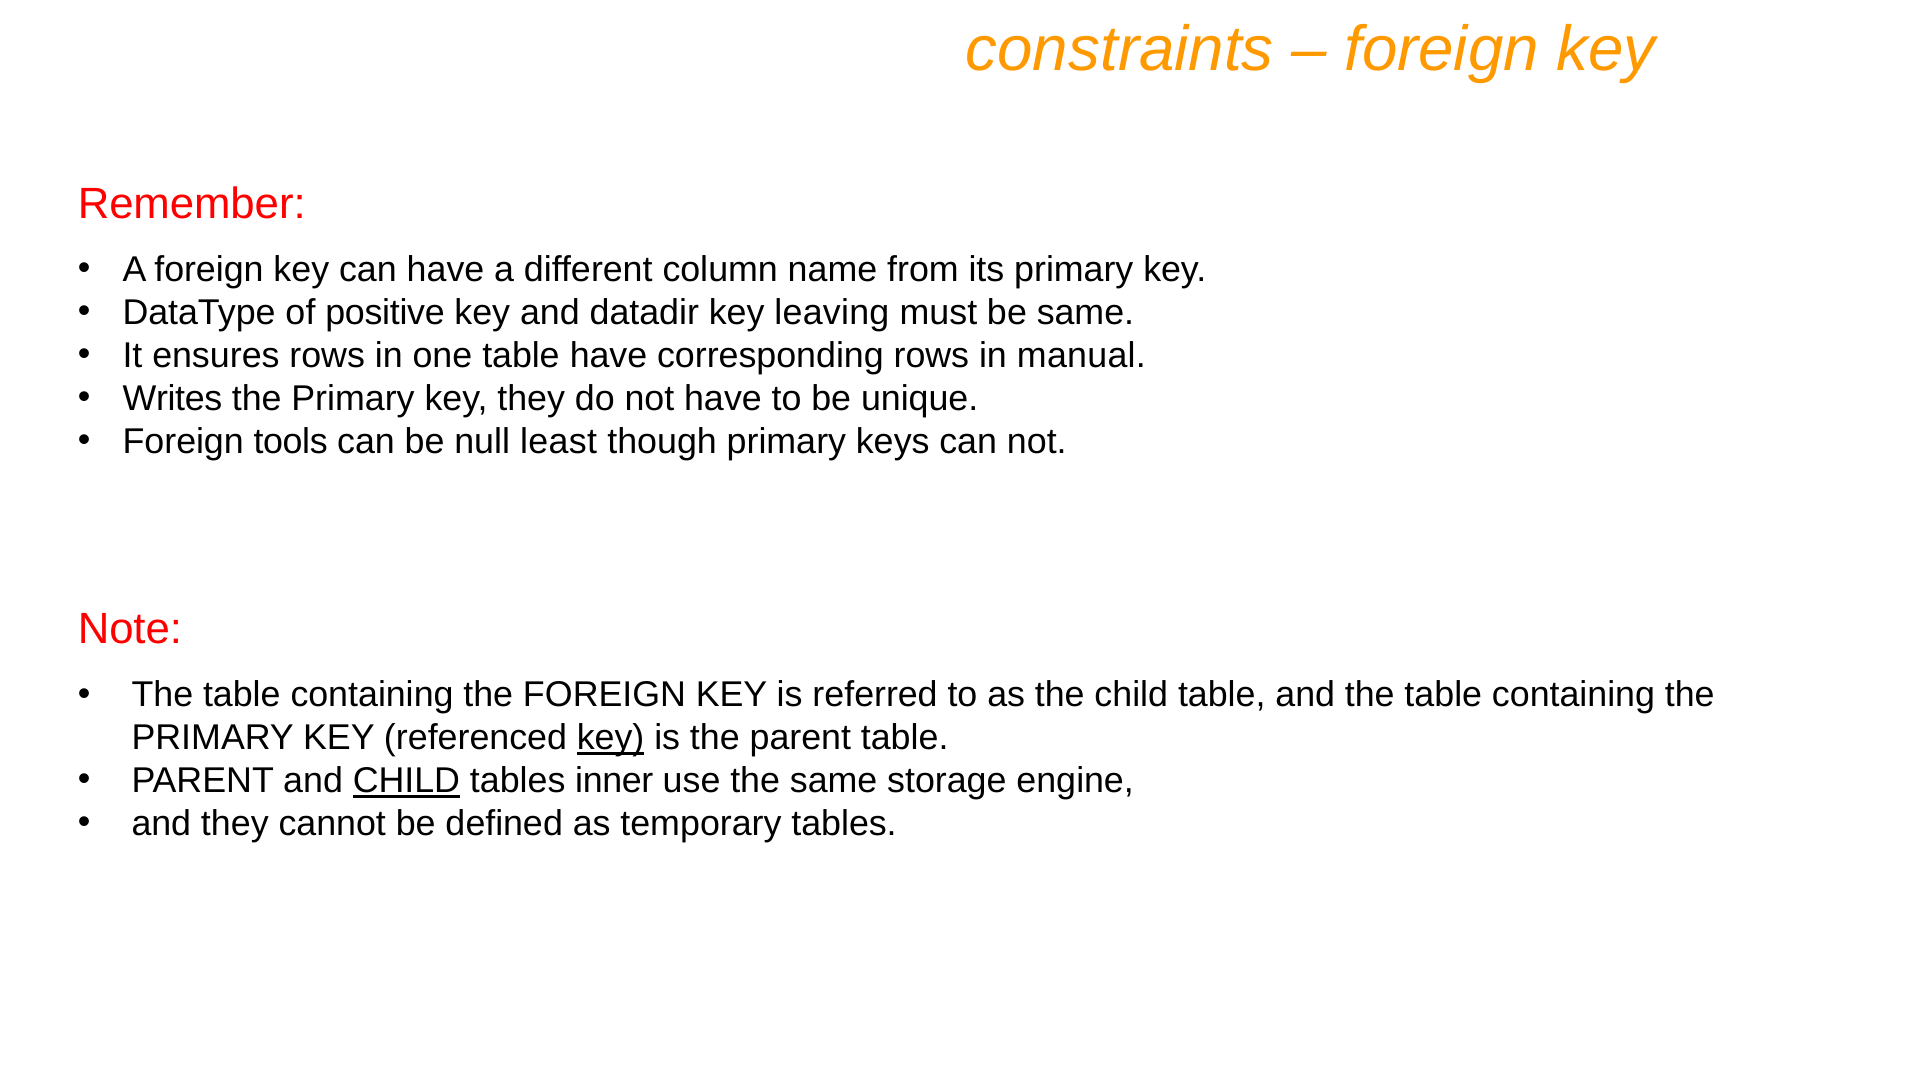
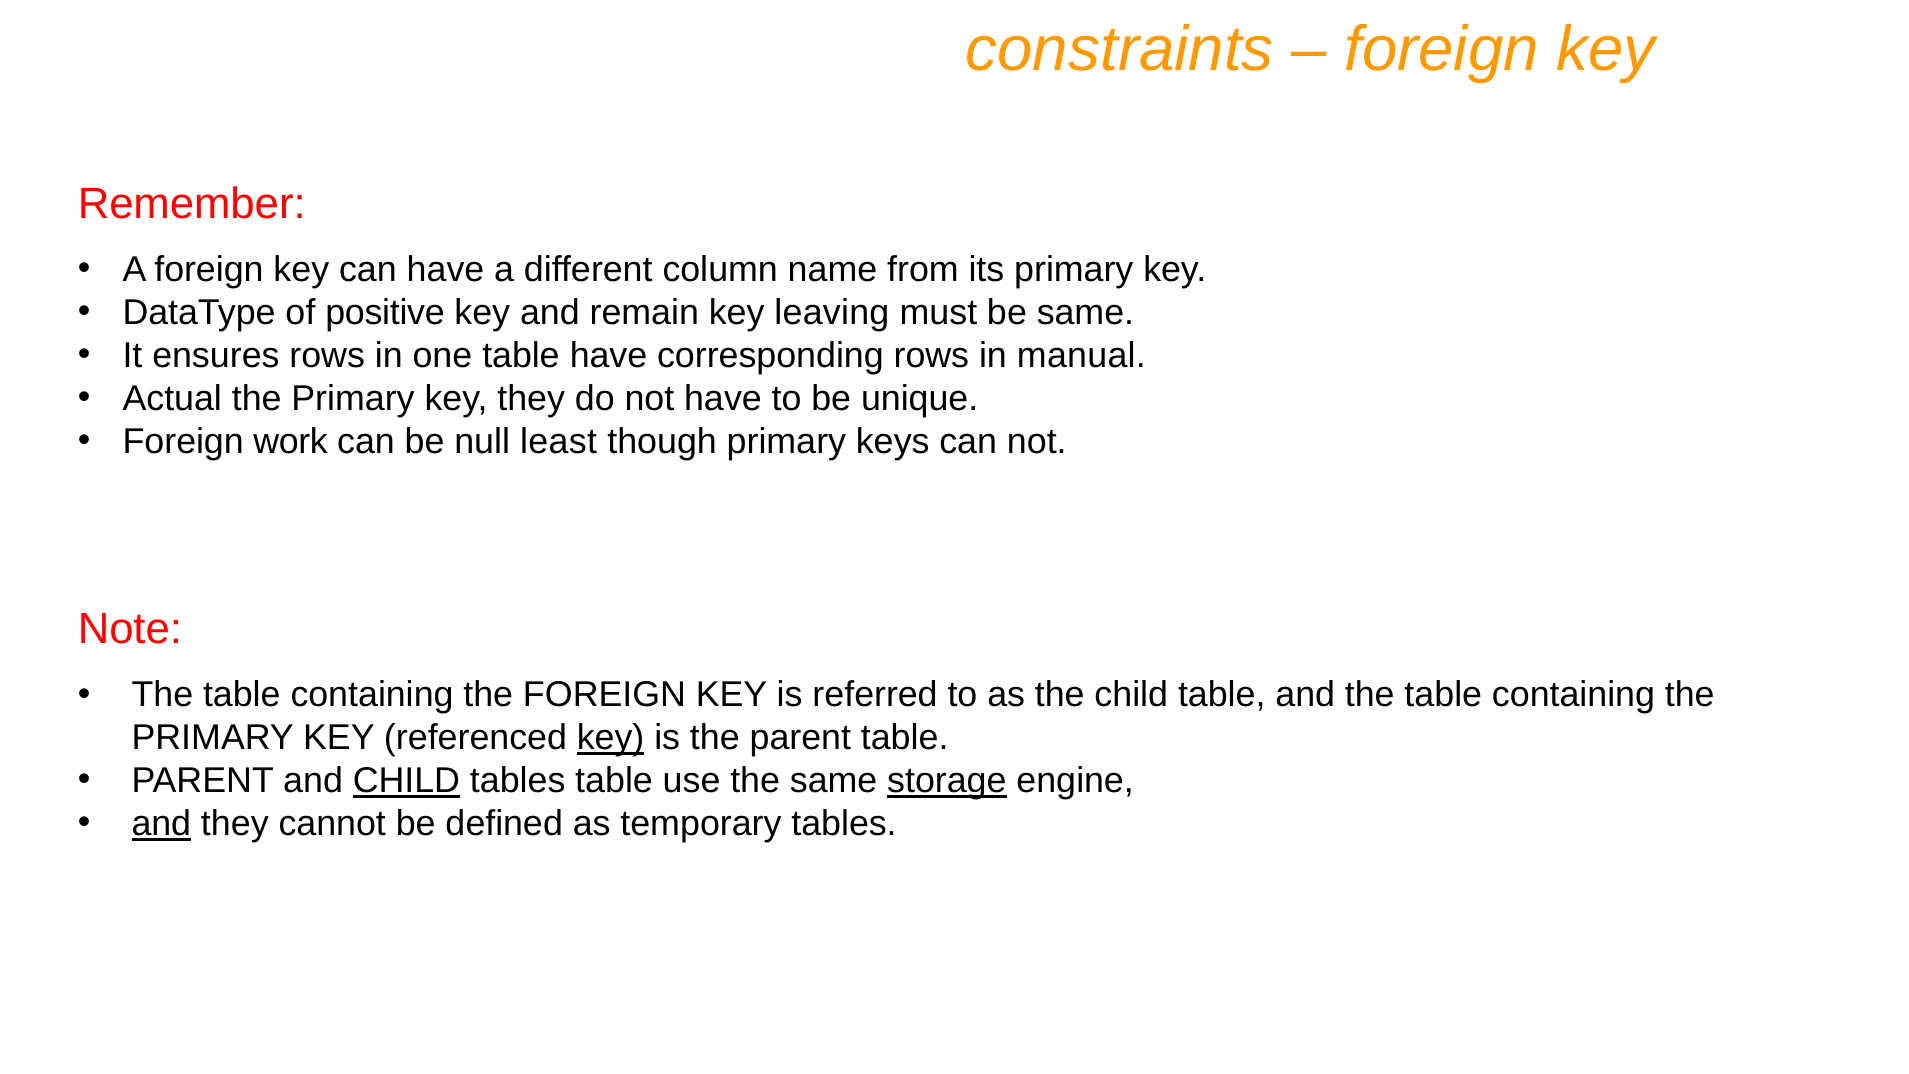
datadir: datadir -> remain (644, 313)
Writes: Writes -> Actual (172, 399)
tools: tools -> work (291, 442)
tables inner: inner -> table (614, 781)
storage underline: none -> present (947, 781)
and underline: none -> present (161, 824)
